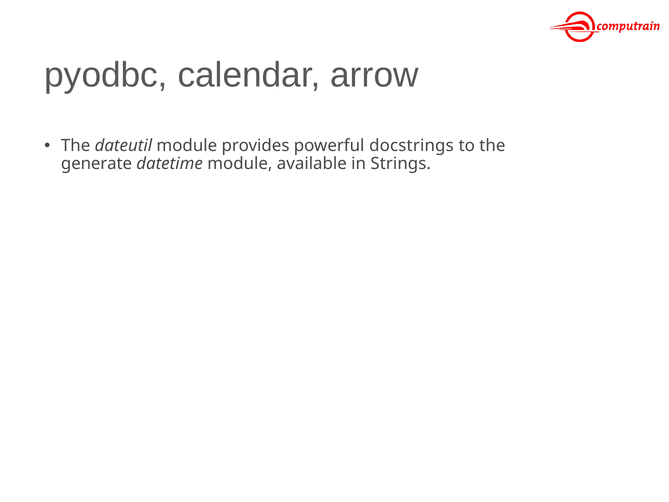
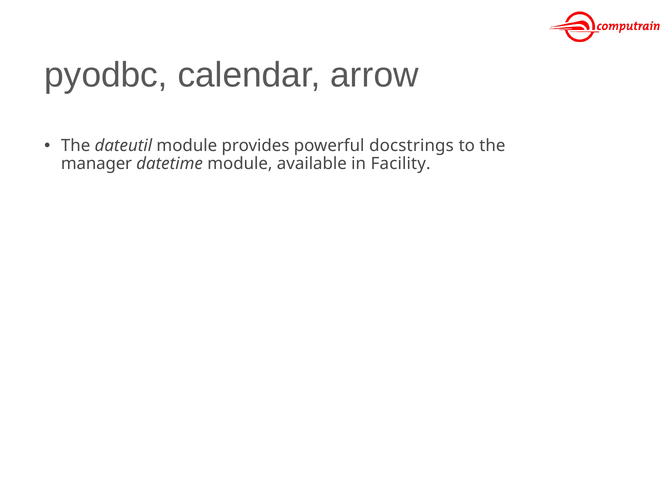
generate: generate -> manager (97, 164)
Strings: Strings -> Facility (401, 164)
